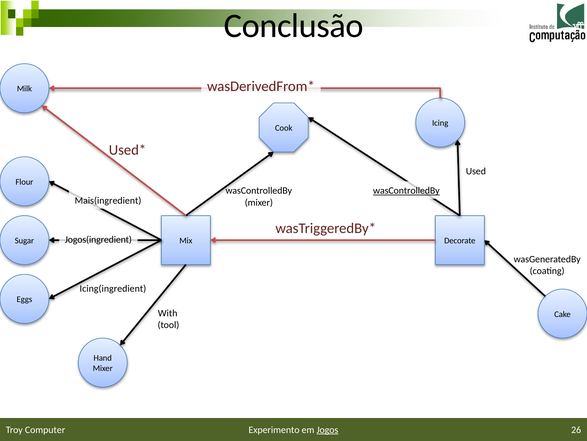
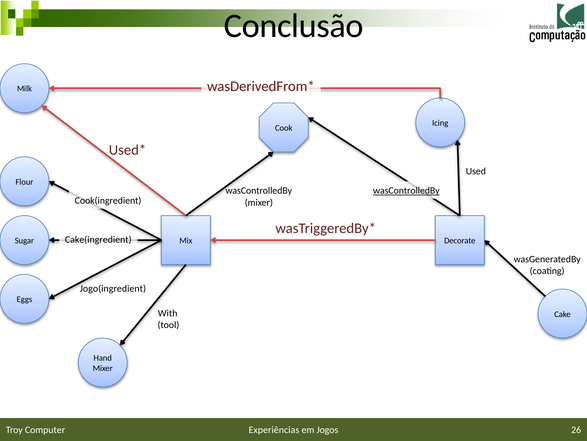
Mais(ingredient: Mais(ingredient -> Cook(ingredient (108, 200)
Jogos(ingredient: Jogos(ingredient -> Cake(ingredient (98, 239)
Icing(ingredient: Icing(ingredient -> Jogo(ingredient (113, 288)
Experimento: Experimento -> Experiências (274, 429)
Jogos underline: present -> none (327, 429)
